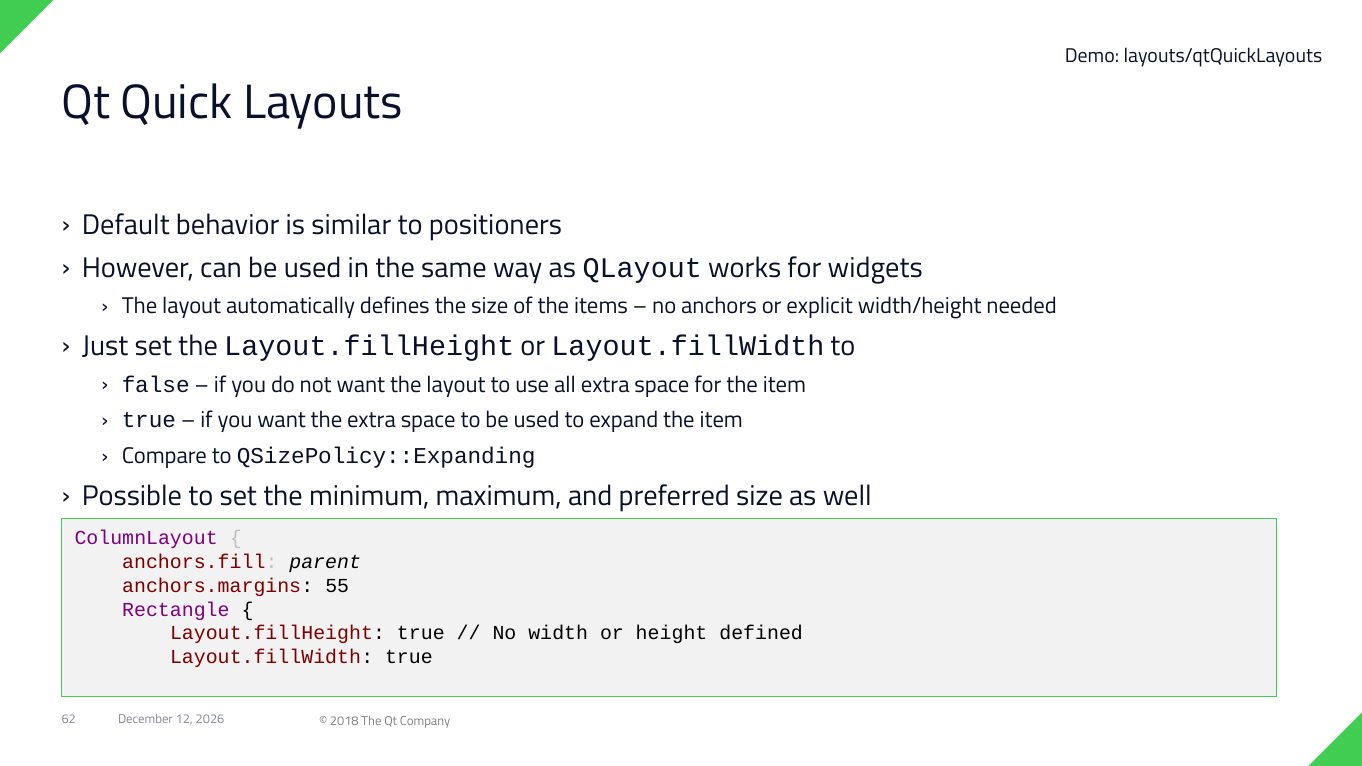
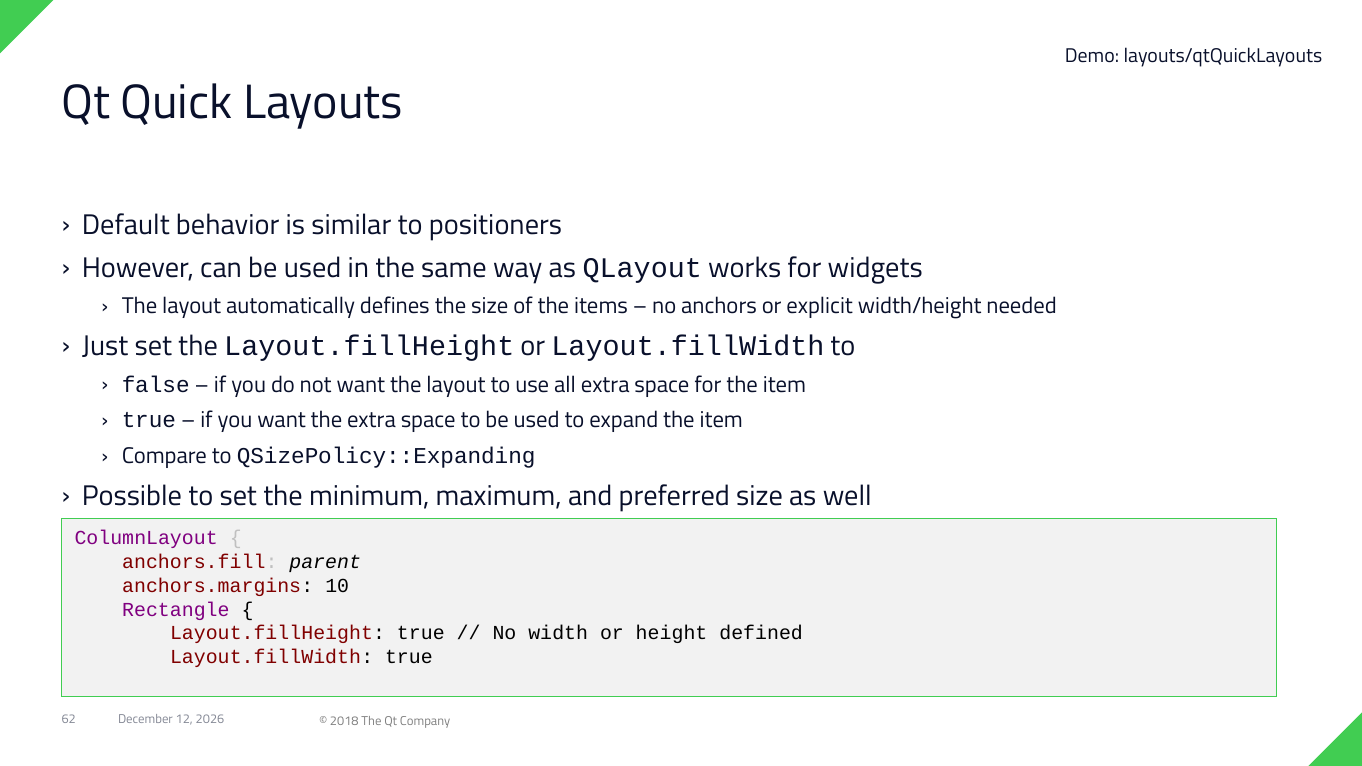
55: 55 -> 10 (337, 586)
